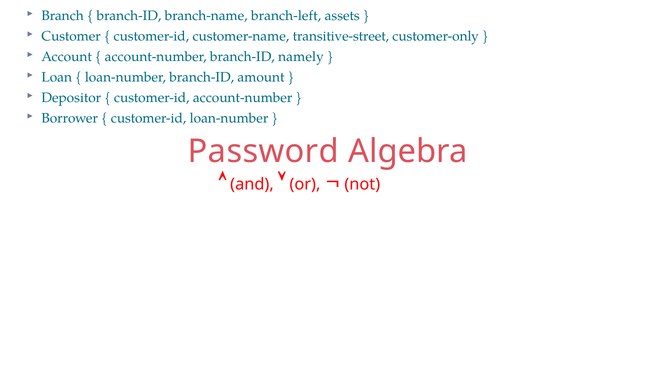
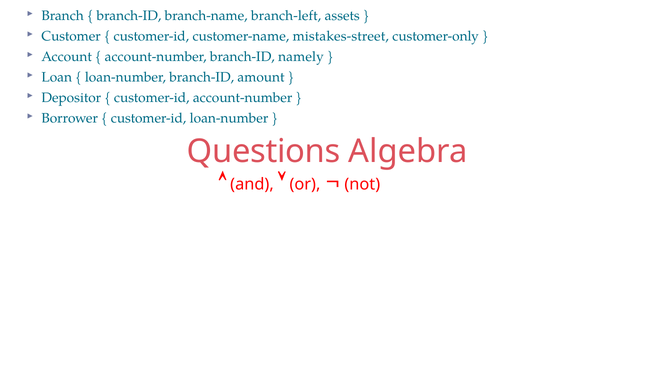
transitive-street: transitive-street -> mistakes-street (341, 36)
Password: Password -> Questions (264, 151)
